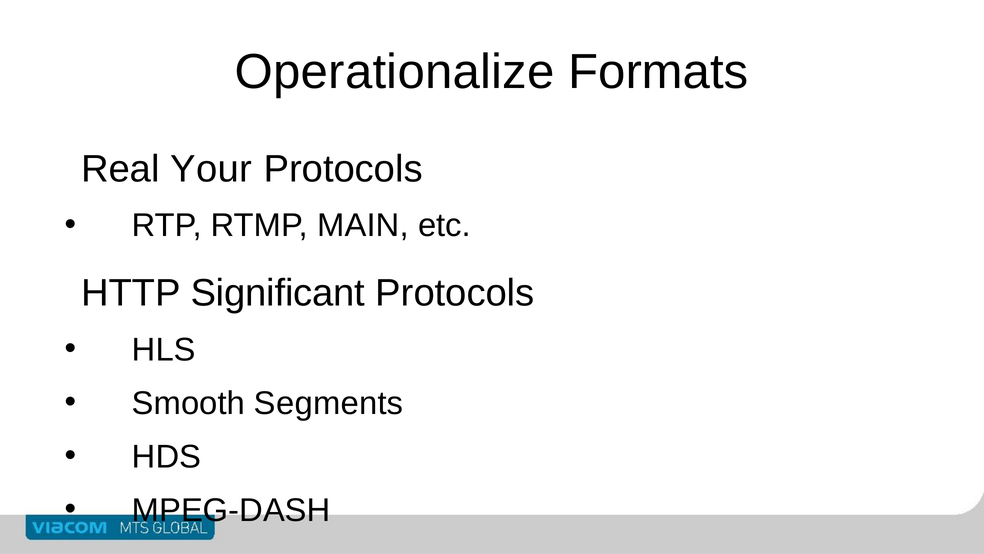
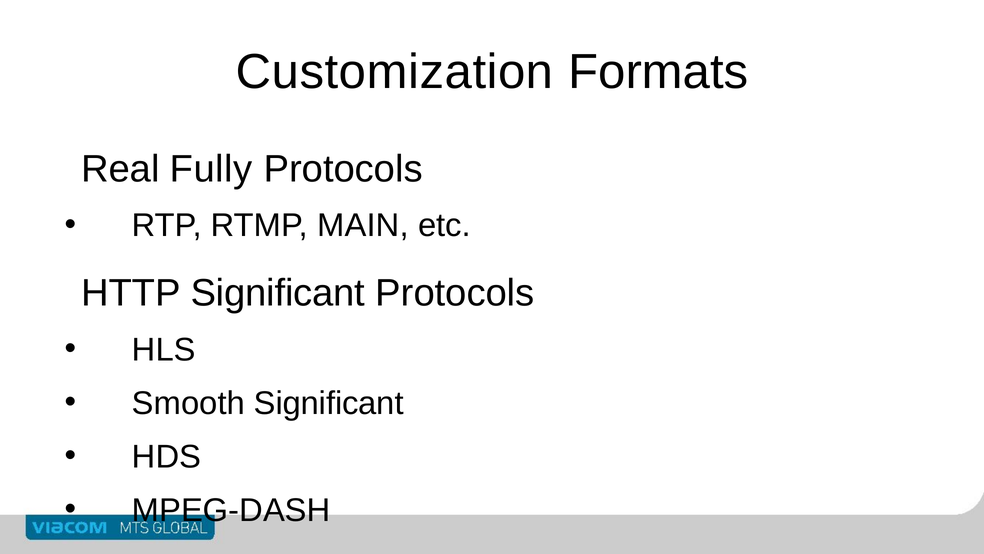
Operationalize: Operationalize -> Customization (395, 72)
Your: Your -> Fully (211, 169)
Segments: Segments -> Significant (329, 403)
